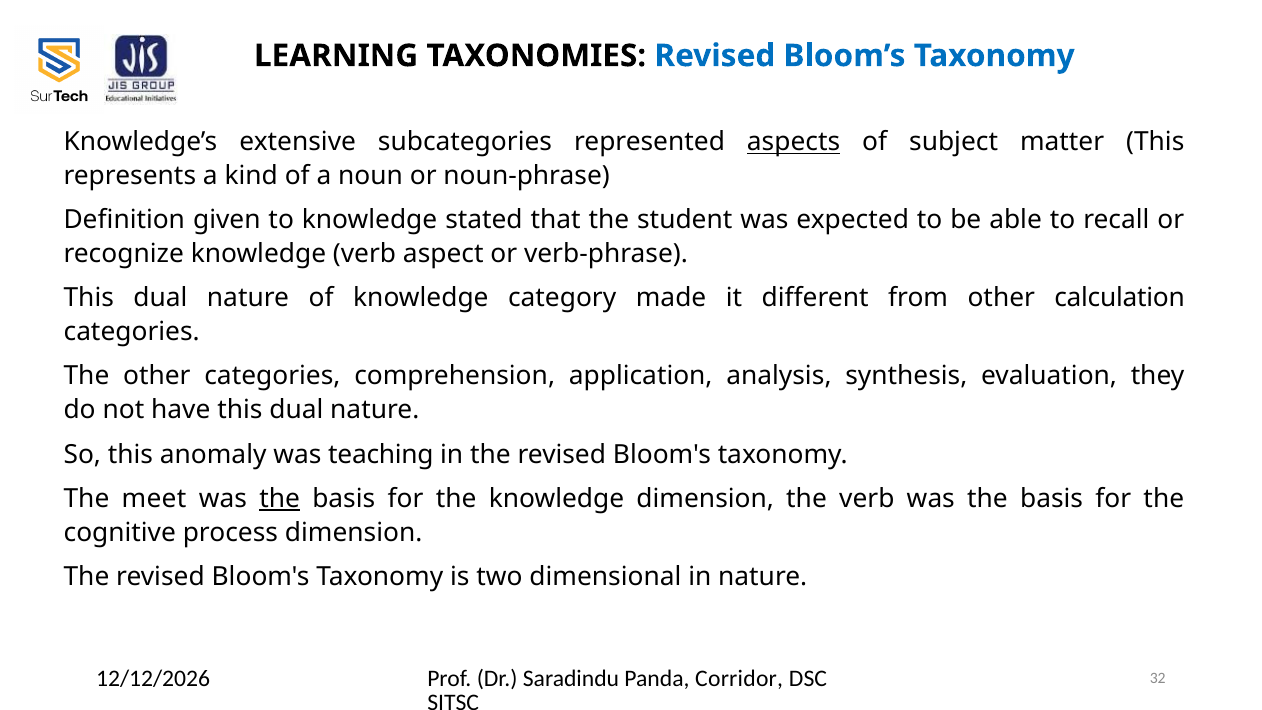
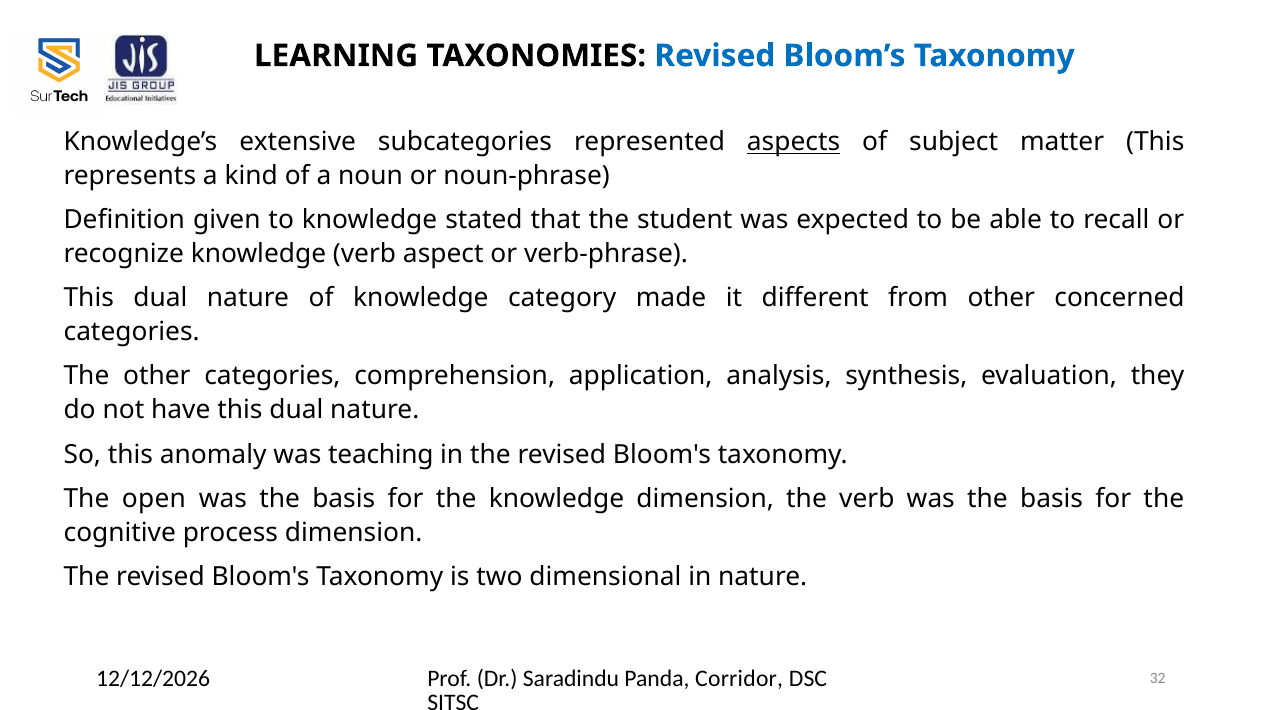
calculation: calculation -> concerned (1119, 298)
meet: meet -> open (154, 499)
the underline: present -> none (280, 499)
